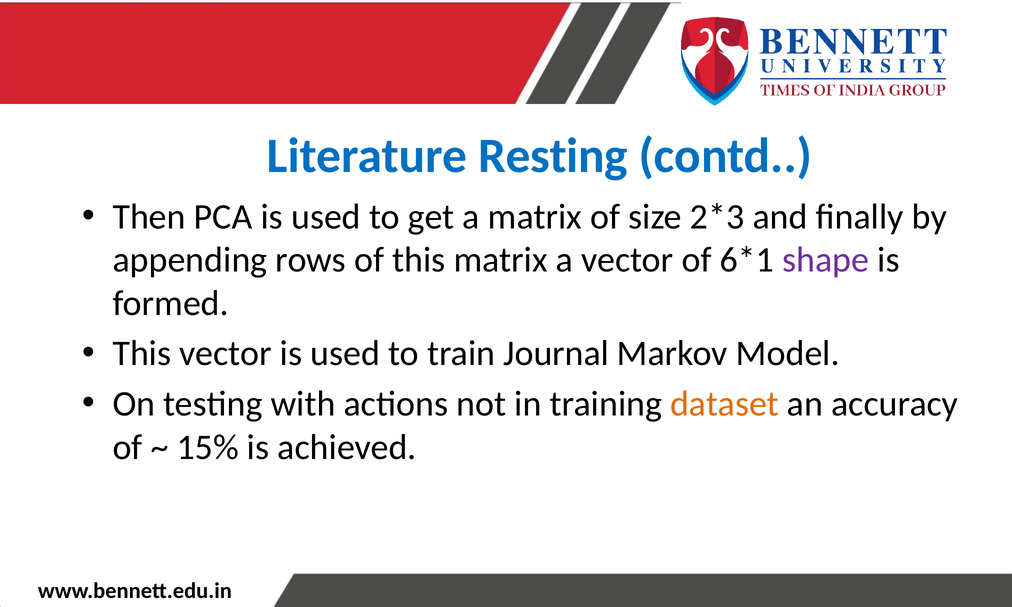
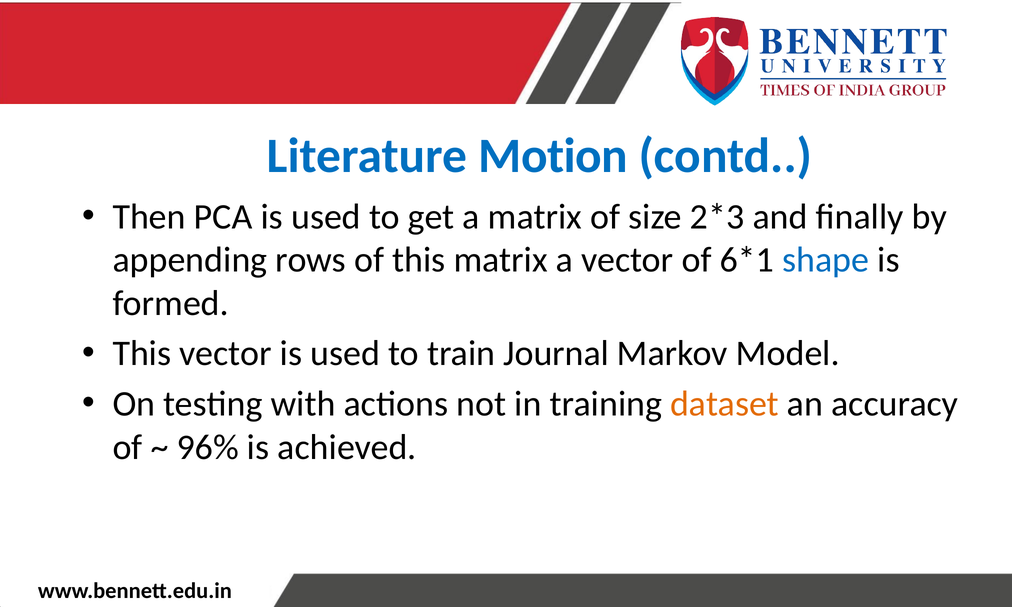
Resting: Resting -> Motion (553, 156)
shape colour: purple -> blue (826, 260)
15%: 15% -> 96% (208, 447)
